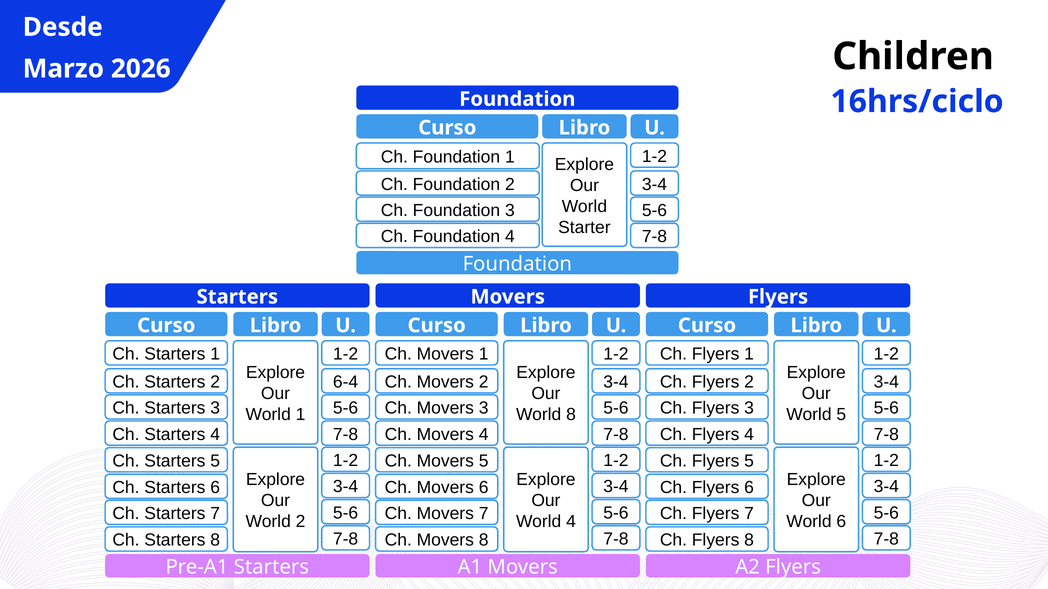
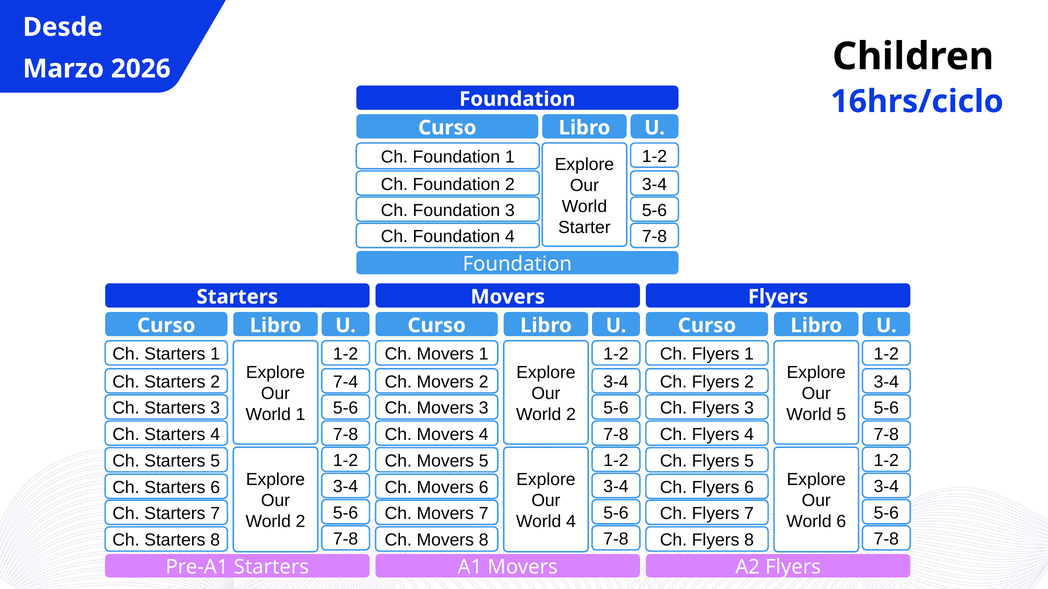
6-4: 6-4 -> 7-4 (346, 382)
8: 8 -> 2 (571, 415)
